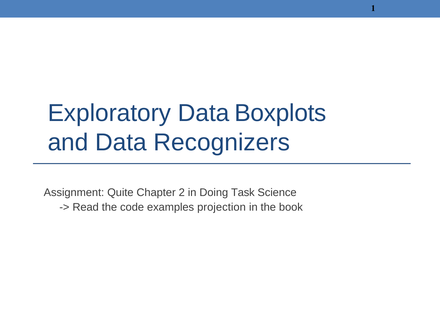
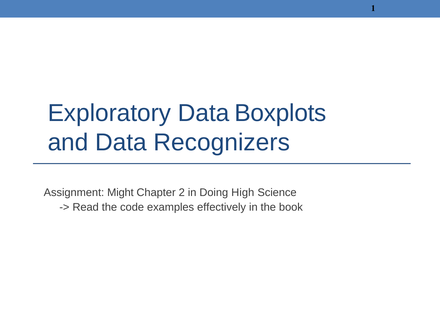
Quite: Quite -> Might (120, 193)
Task: Task -> High (243, 193)
projection: projection -> effectively (222, 207)
